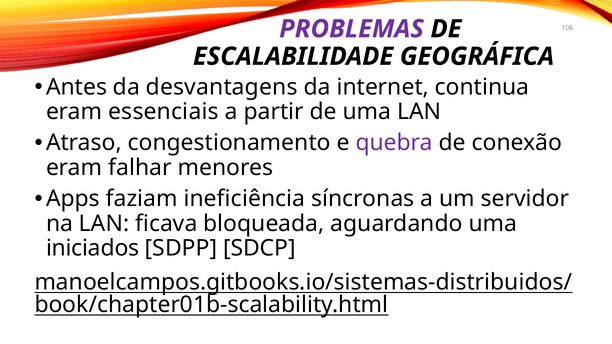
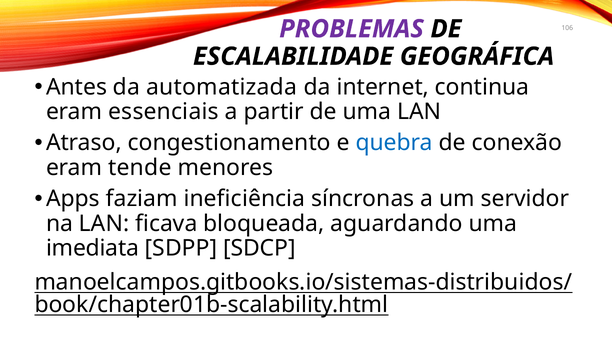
desvantagens: desvantagens -> automatizada (222, 87)
quebra colour: purple -> blue (394, 143)
falhar: falhar -> tende (140, 168)
iniciados: iniciados -> imediata (93, 249)
